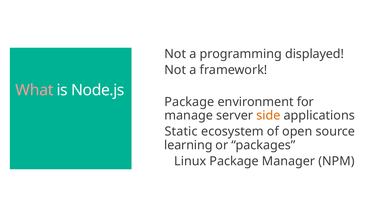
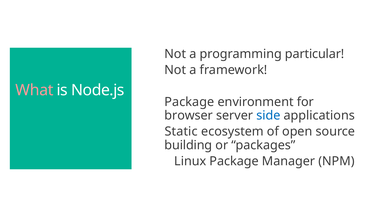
displayed: displayed -> particular (315, 54)
manage: manage -> browser (189, 115)
side colour: orange -> blue (268, 115)
learning: learning -> building (188, 145)
